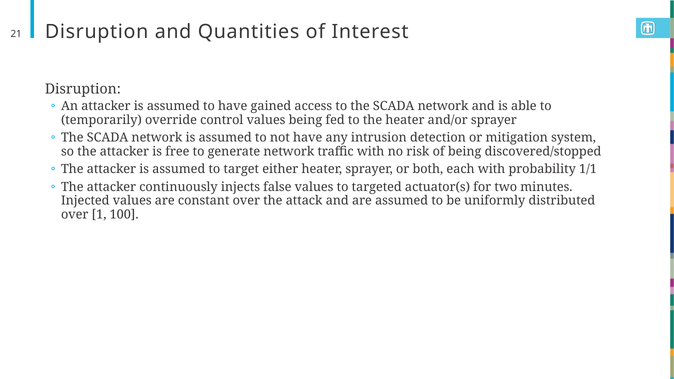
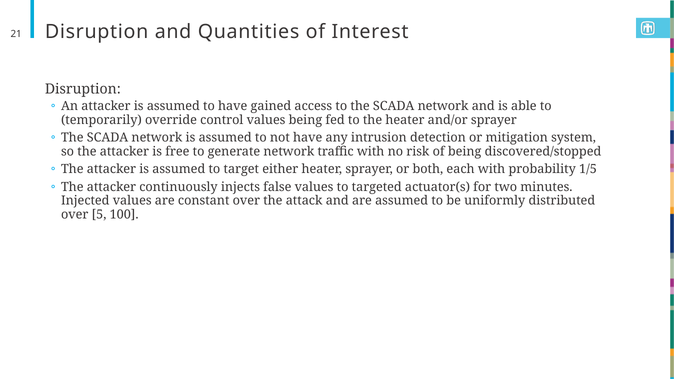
1/1: 1/1 -> 1/5 (588, 169)
1: 1 -> 5 (99, 215)
